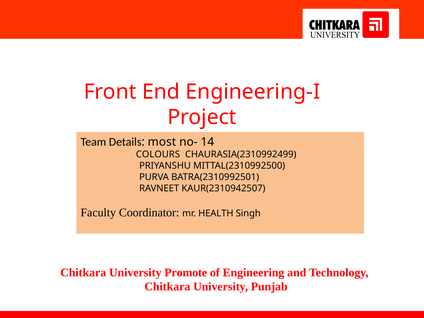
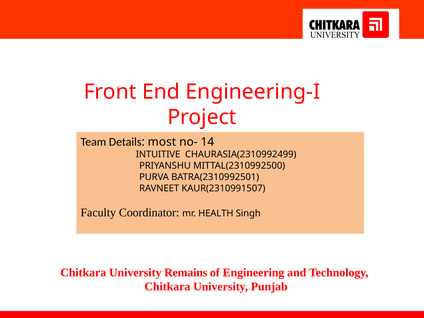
COLOURS: COLOURS -> INTUITIVE (158, 154)
KAUR(2310942507: KAUR(2310942507 -> KAUR(2310991507 (223, 188)
Promote: Promote -> Remains (186, 272)
